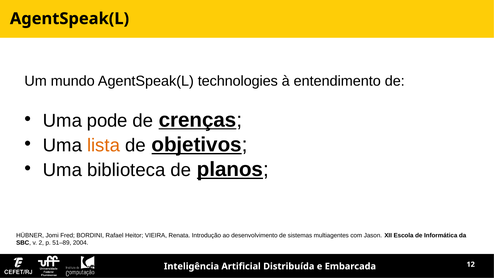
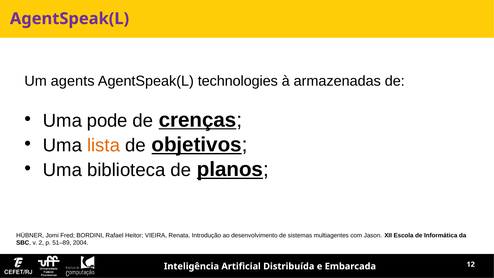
AgentSpeak(L colour: black -> purple (70, 19)
mundo: mundo -> agents (73, 81)
entendimento: entendimento -> armazenadas (337, 81)
